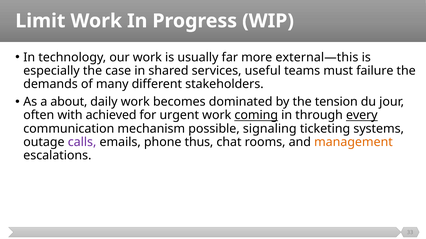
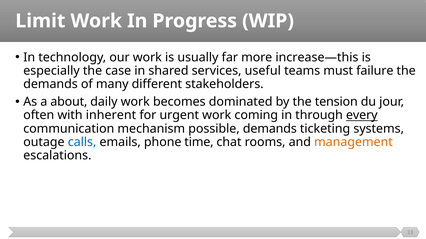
external—this: external—this -> increase—this (317, 57)
achieved: achieved -> inherent (111, 116)
coming underline: present -> none (256, 116)
possible signaling: signaling -> demands (270, 129)
calls colour: purple -> blue (82, 142)
thus: thus -> time (199, 142)
